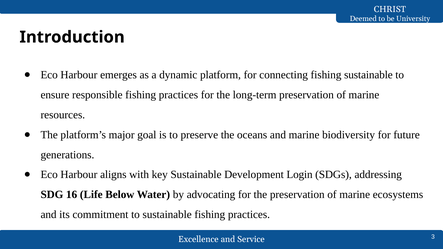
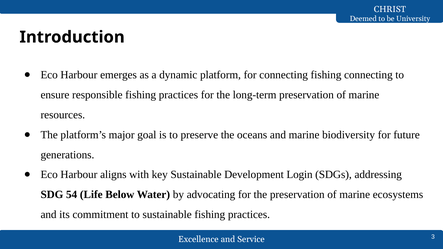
fishing sustainable: sustainable -> connecting (368, 75)
16: 16 -> 54 (72, 195)
